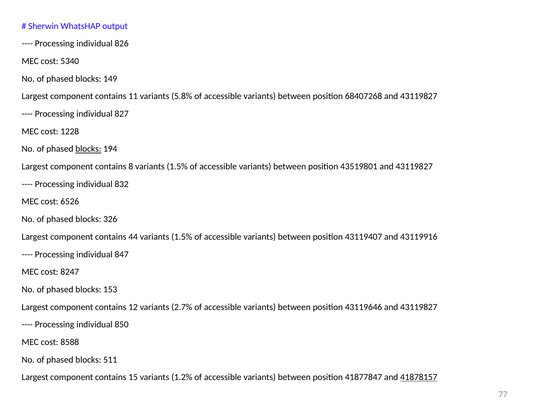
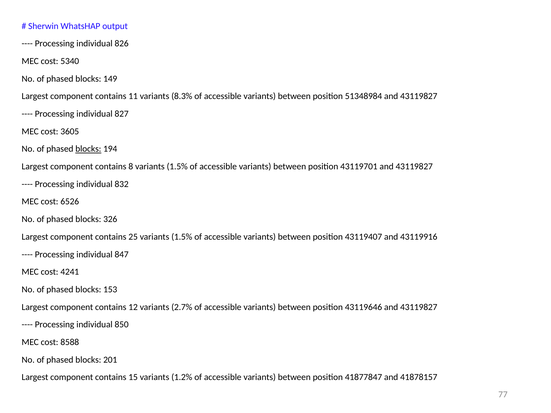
5.8%: 5.8% -> 8.3% (182, 96)
68407268: 68407268 -> 51348984 (364, 96)
1228: 1228 -> 3605 (70, 131)
43519801: 43519801 -> 43119701 (359, 167)
44: 44 -> 25 (133, 237)
8247: 8247 -> 4241 (70, 272)
511: 511 -> 201 (110, 360)
41878157 underline: present -> none (419, 377)
